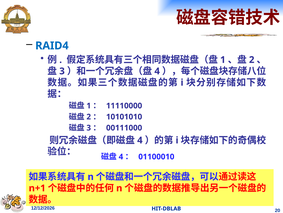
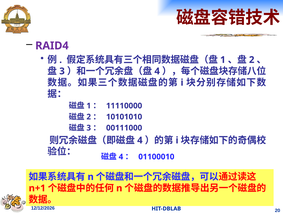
RAID4 colour: blue -> purple (52, 46)
